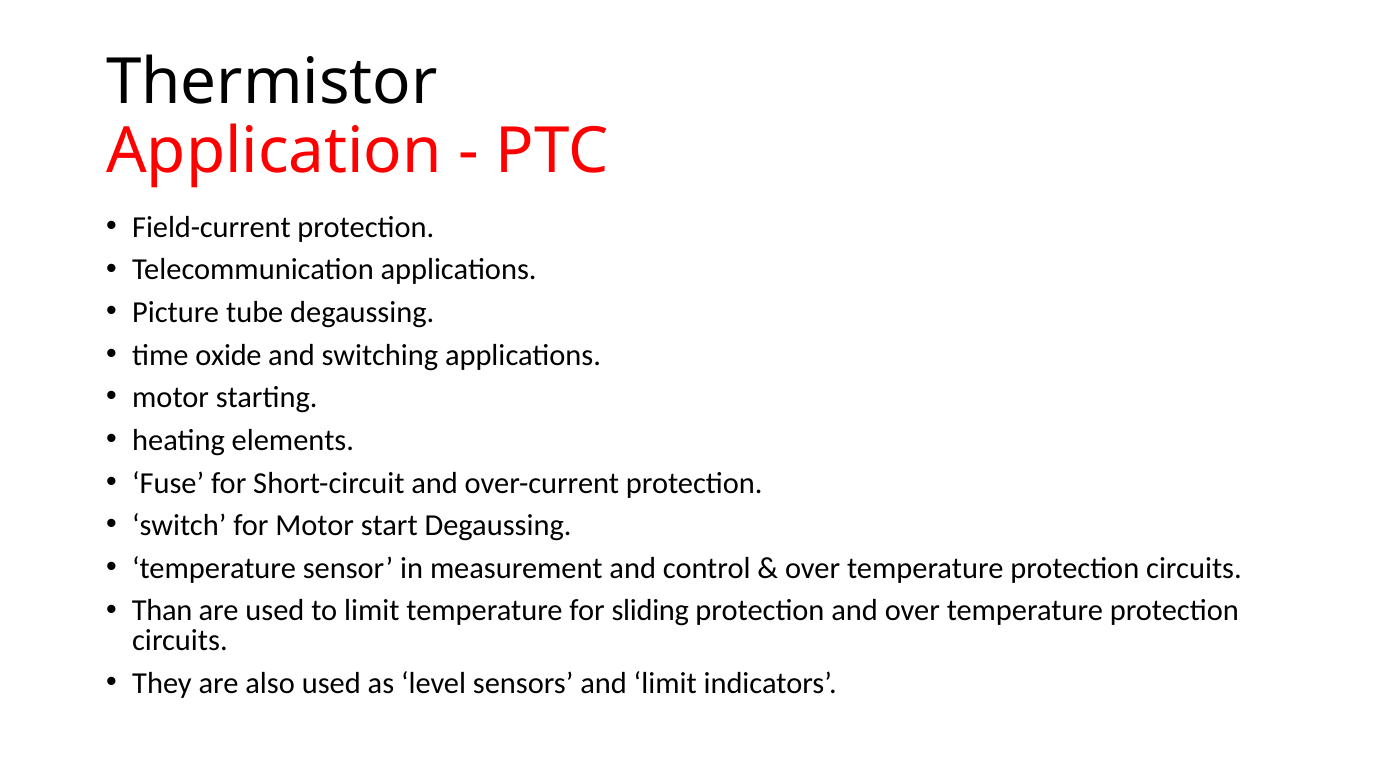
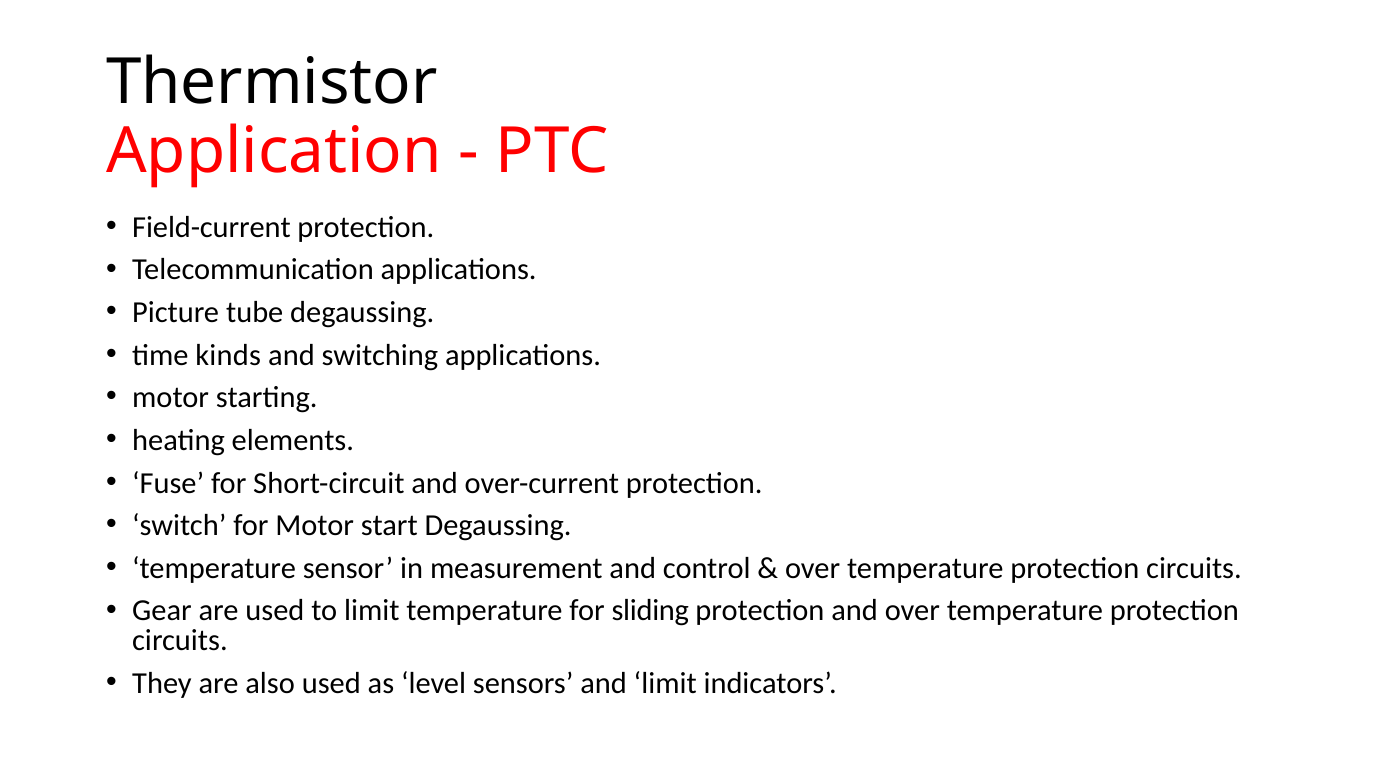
oxide: oxide -> kinds (228, 355)
Than: Than -> Gear (162, 611)
